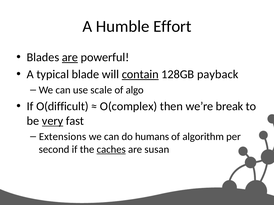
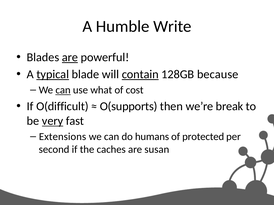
Effort: Effort -> Write (172, 27)
typical underline: none -> present (53, 75)
payback: payback -> because (218, 75)
can underline: none -> present (63, 90)
scale: scale -> what (101, 90)
algo: algo -> cost (135, 90)
O(complex: O(complex -> O(supports (129, 107)
algorithm: algorithm -> protected (203, 137)
caches underline: present -> none (111, 150)
